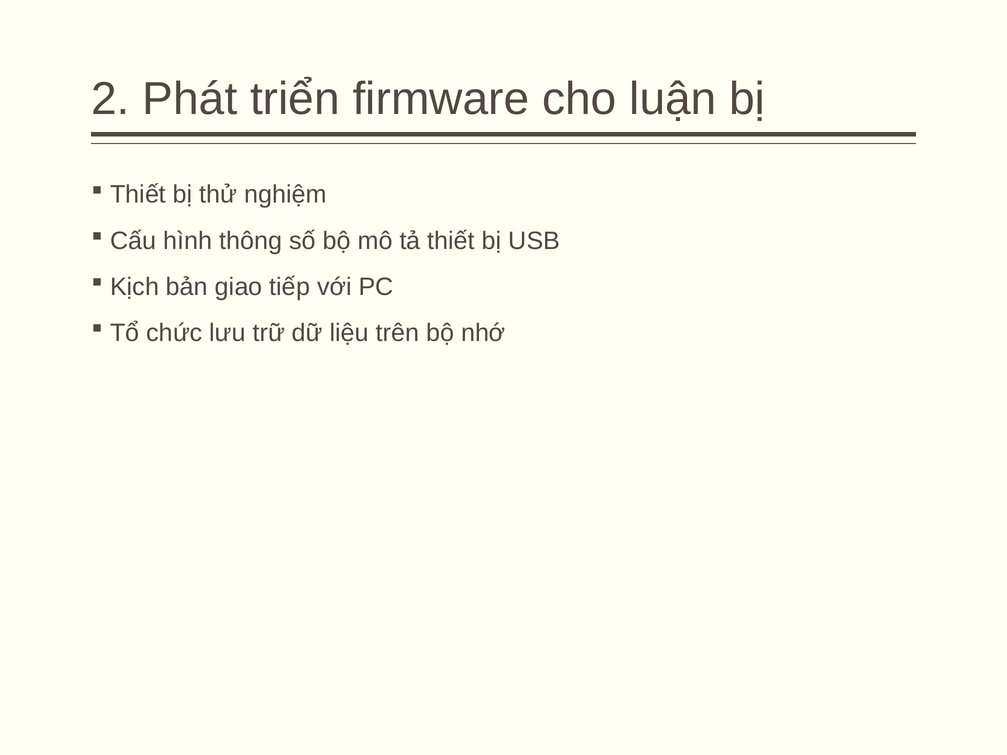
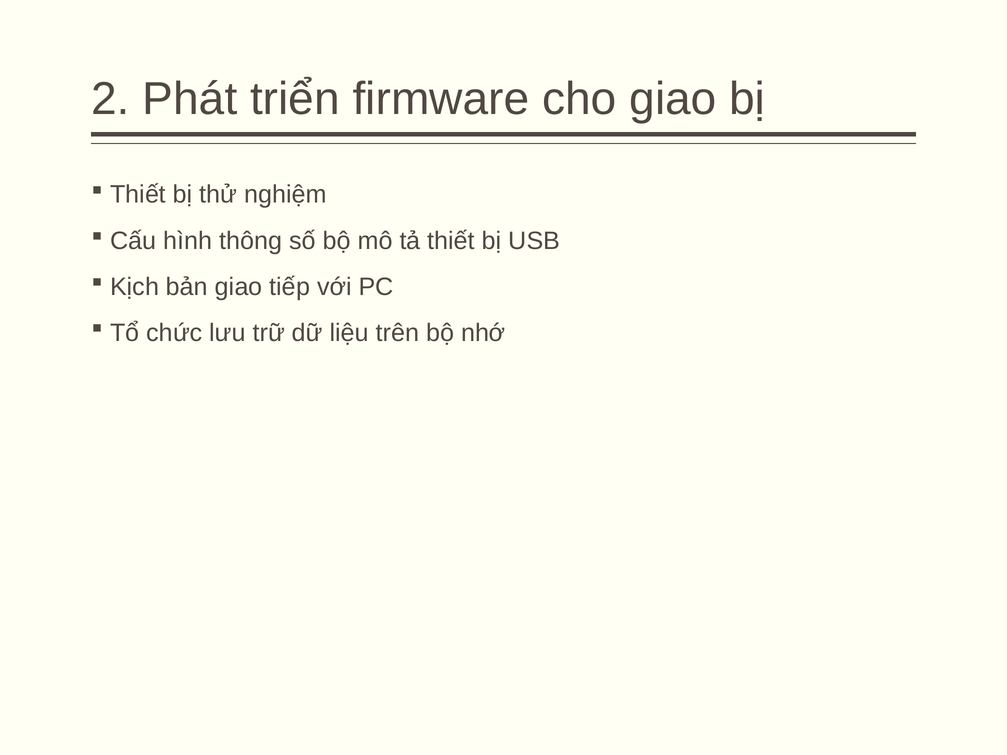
cho luận: luận -> giao (673, 99)
